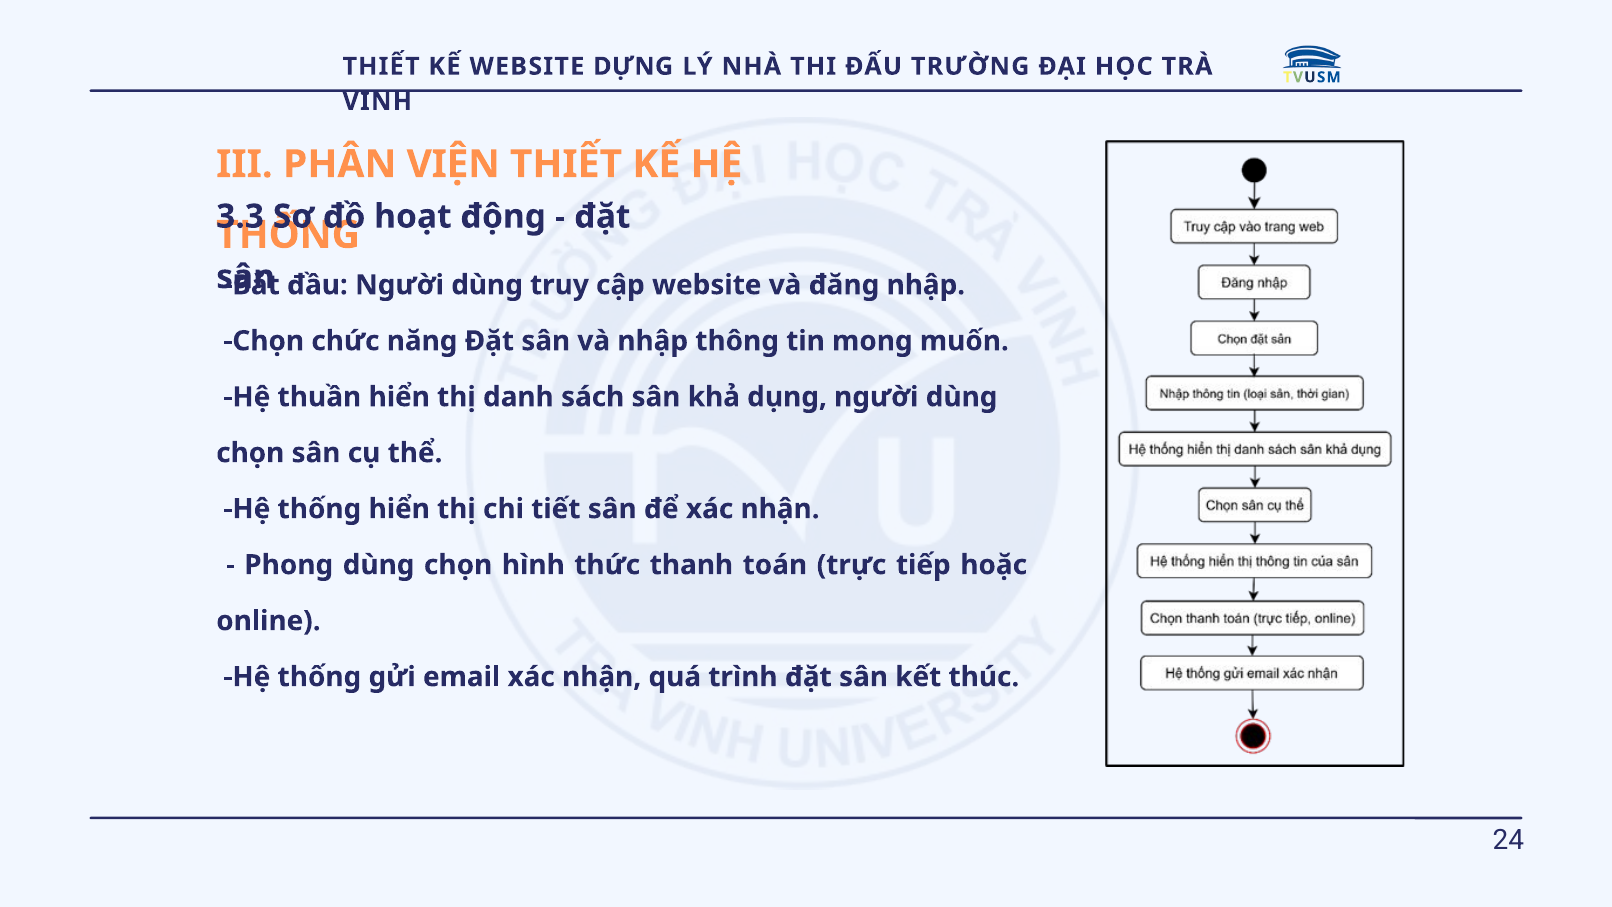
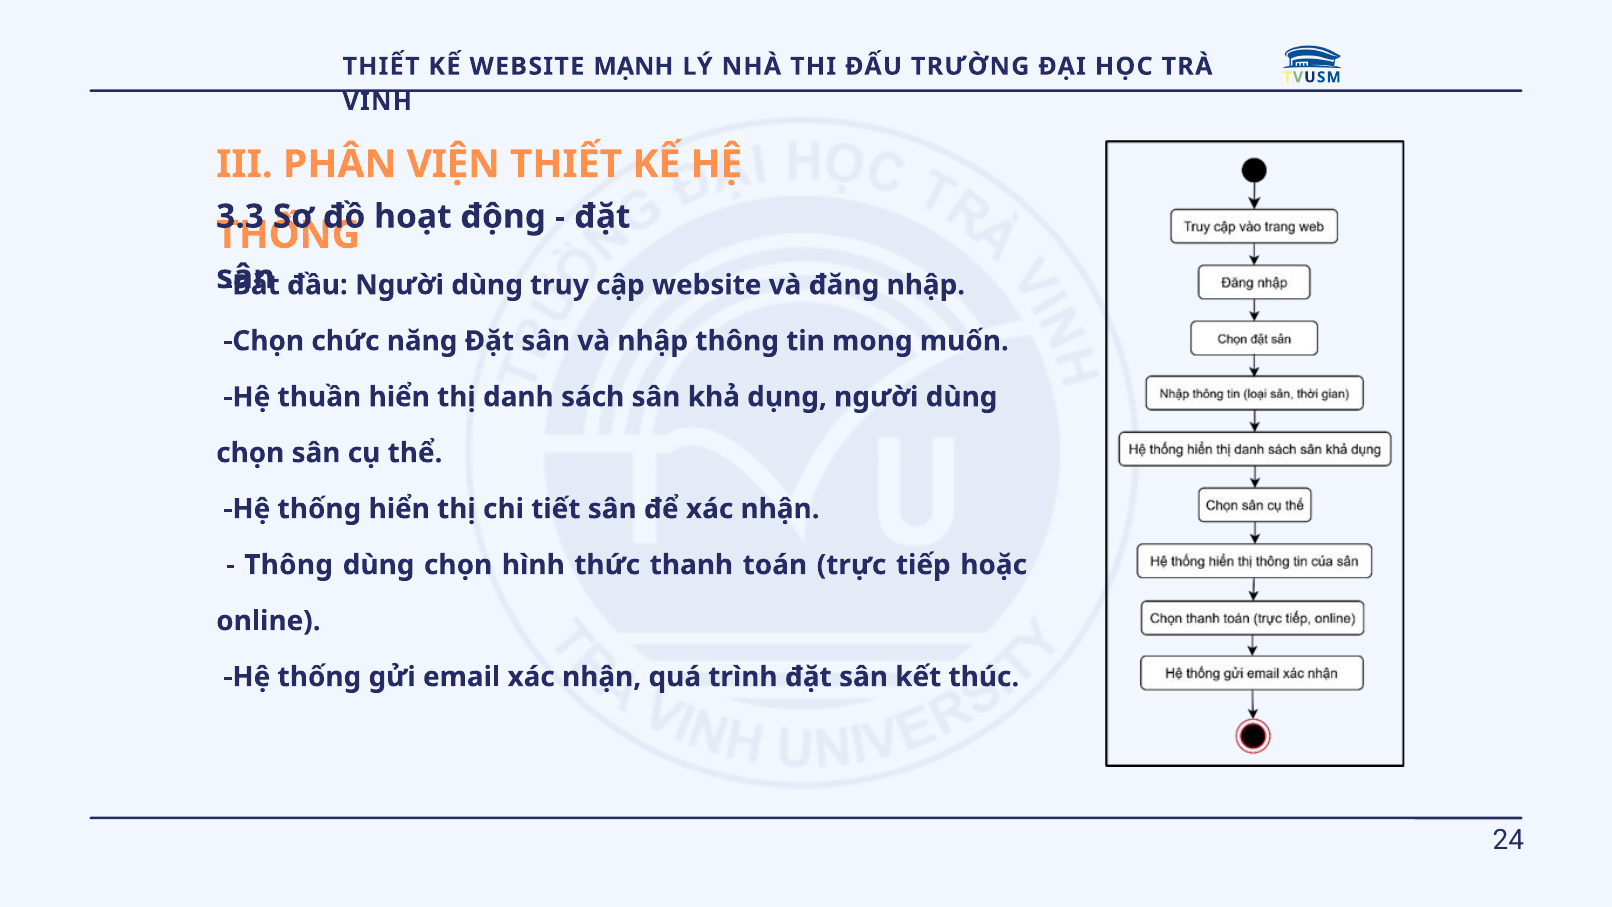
DỰNG: DỰNG -> MẠNH (633, 66)
Phong: Phong -> Thông (289, 565)
